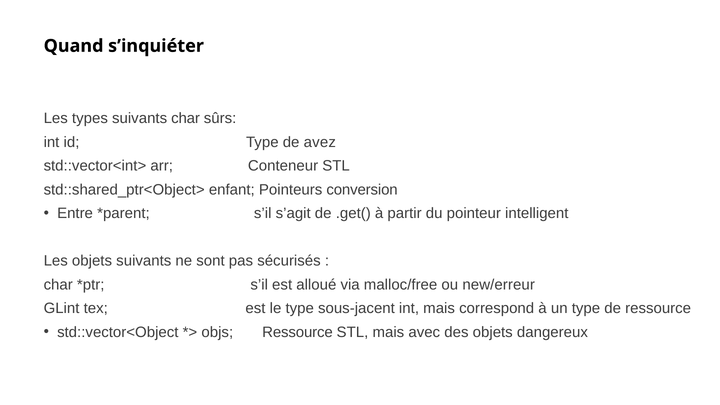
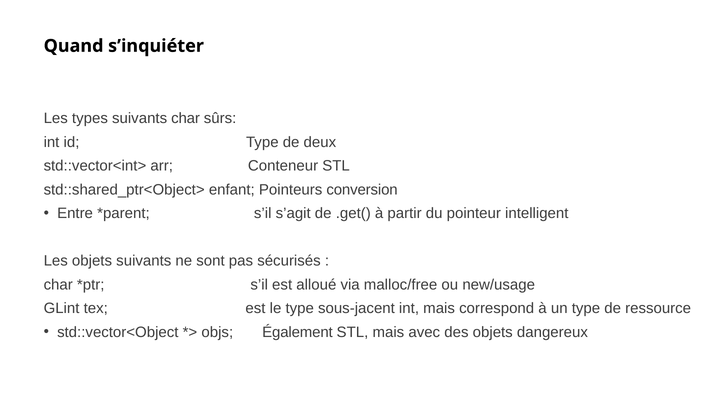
avez: avez -> deux (320, 142)
new/erreur: new/erreur -> new/usage (499, 285)
objs Ressource: Ressource -> Également (297, 332)
